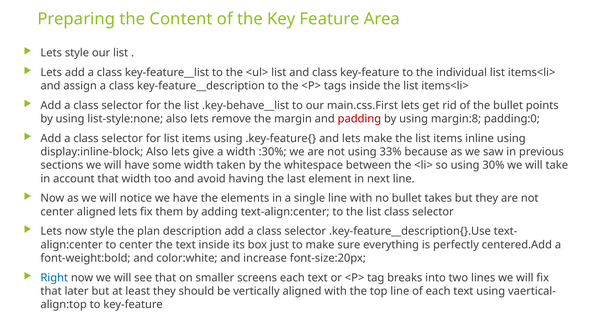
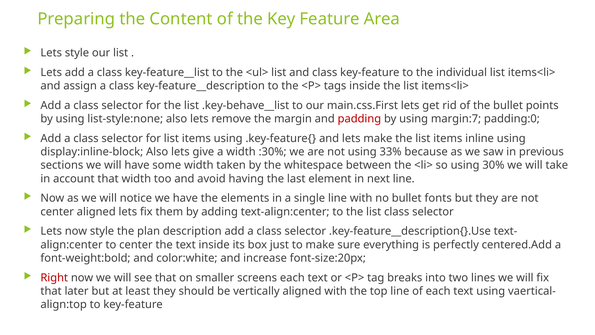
margin:8: margin:8 -> margin:7 (456, 119)
takes: takes -> fonts (438, 198)
Right colour: blue -> red (54, 277)
